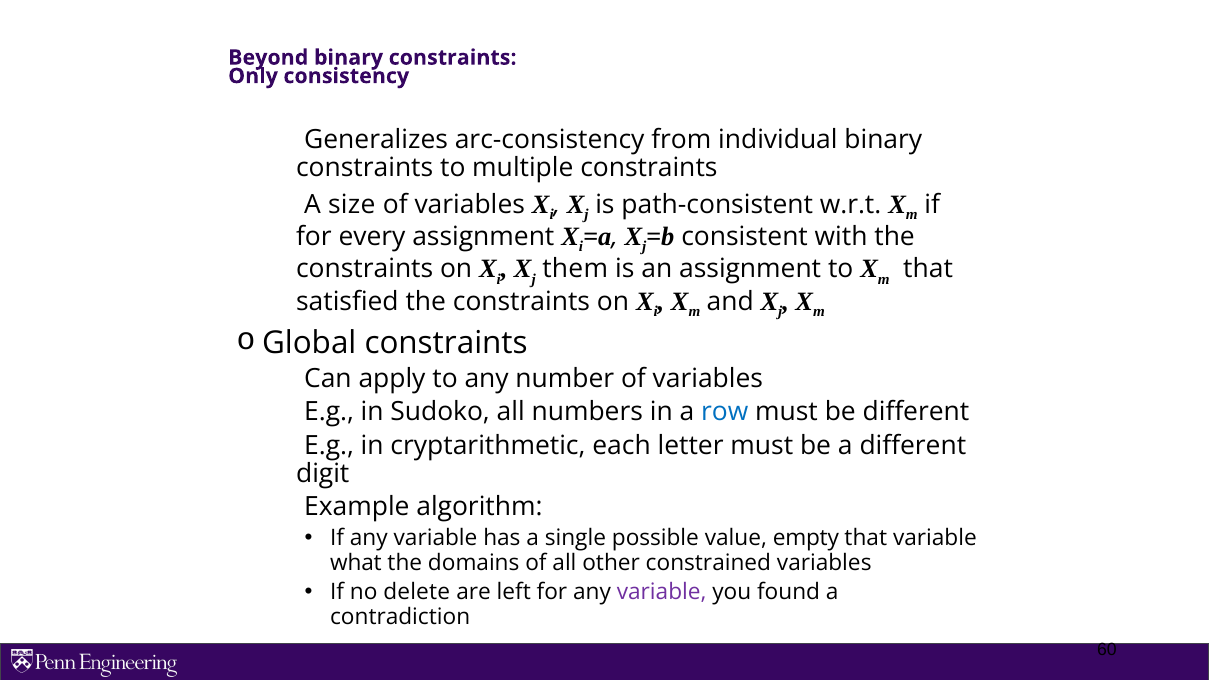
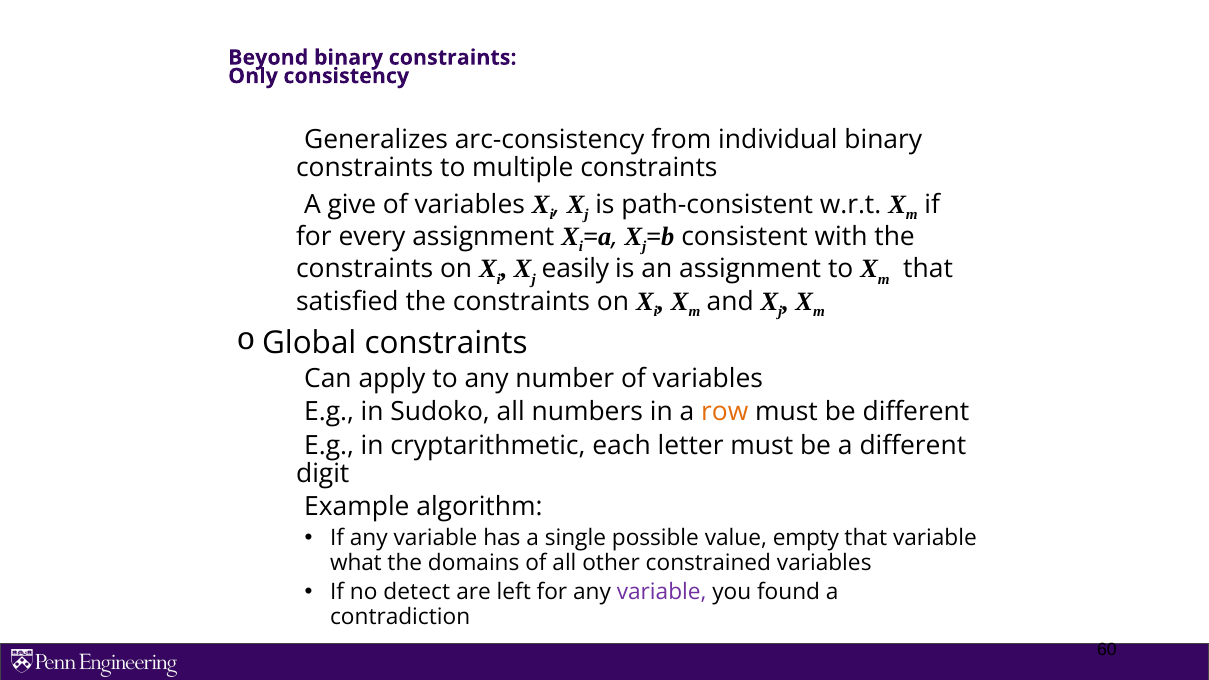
size: size -> give (352, 204)
them: them -> easily (575, 269)
row colour: blue -> orange (725, 412)
delete: delete -> detect (417, 592)
